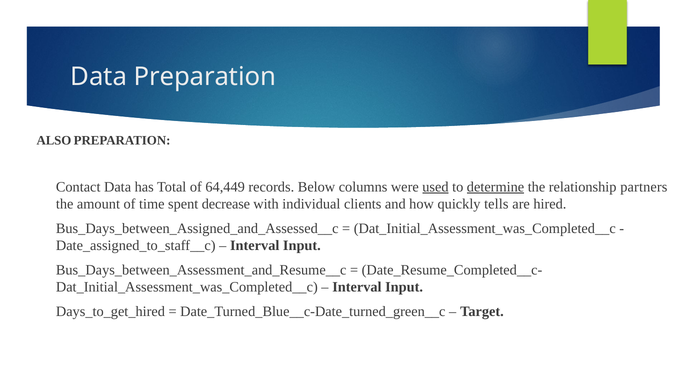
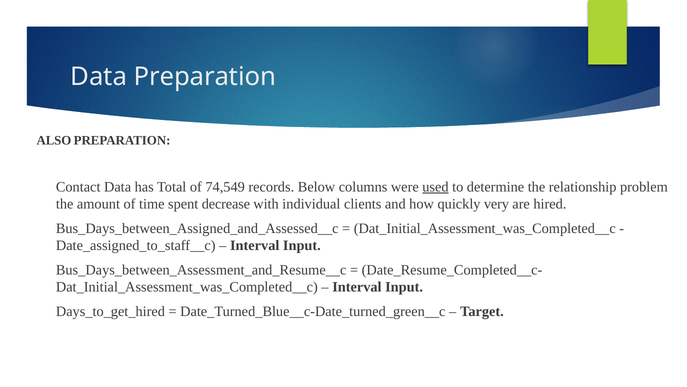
64,449: 64,449 -> 74,549 (225, 187)
determine underline: present -> none (496, 187)
partners: partners -> problem (644, 187)
tells: tells -> very (496, 204)
